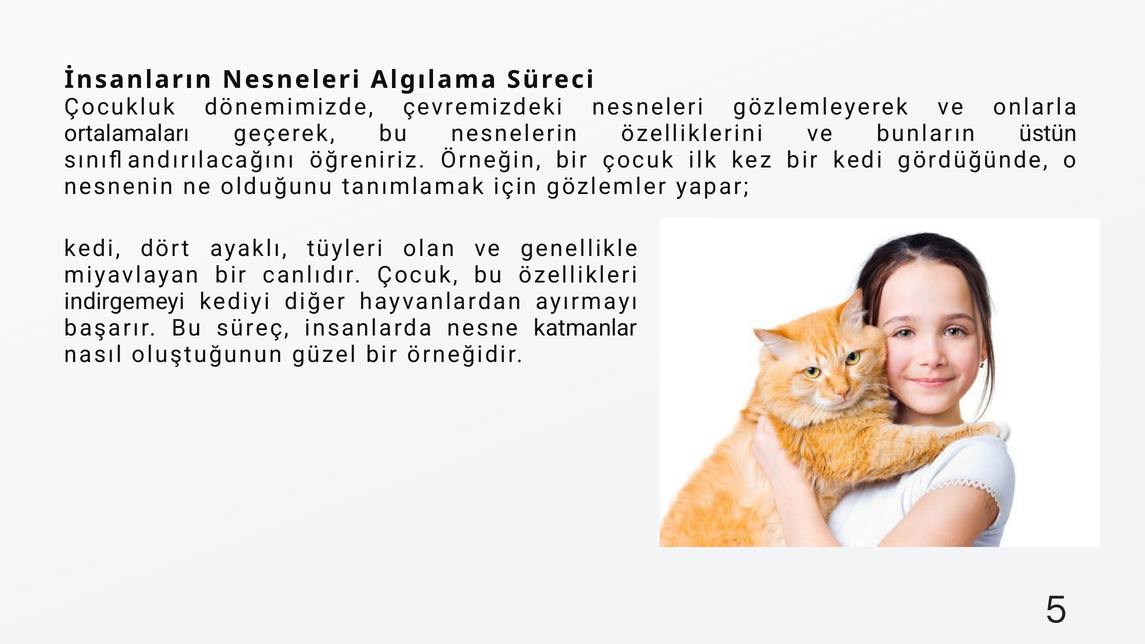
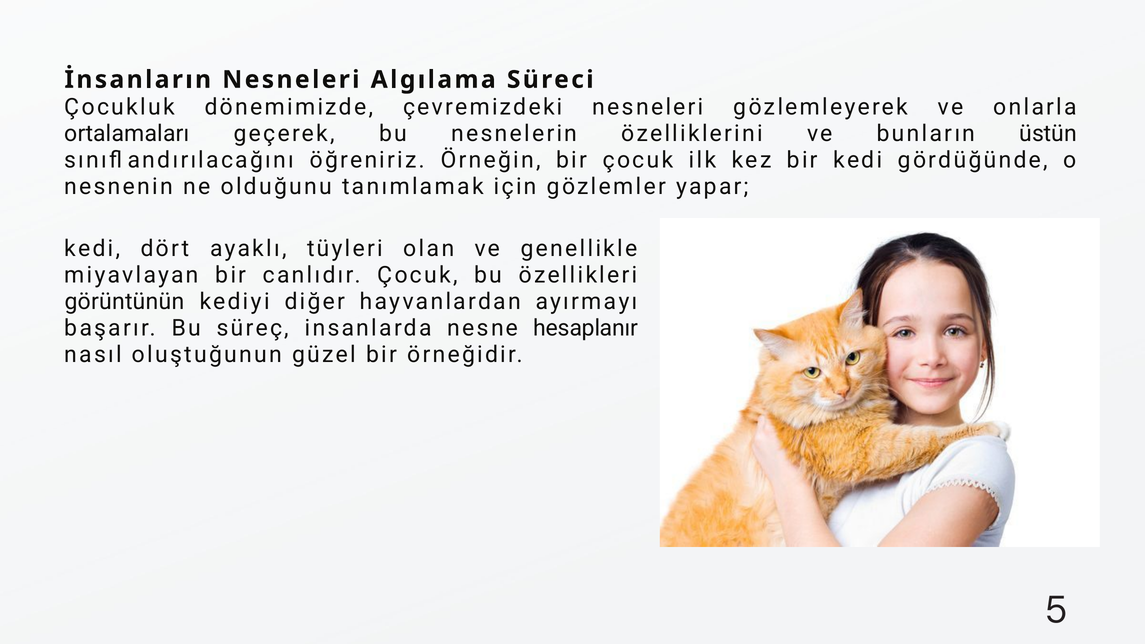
indirgemeyi: indirgemeyi -> görüntünün (124, 302)
katmanlar: katmanlar -> hesaplanır (586, 328)
